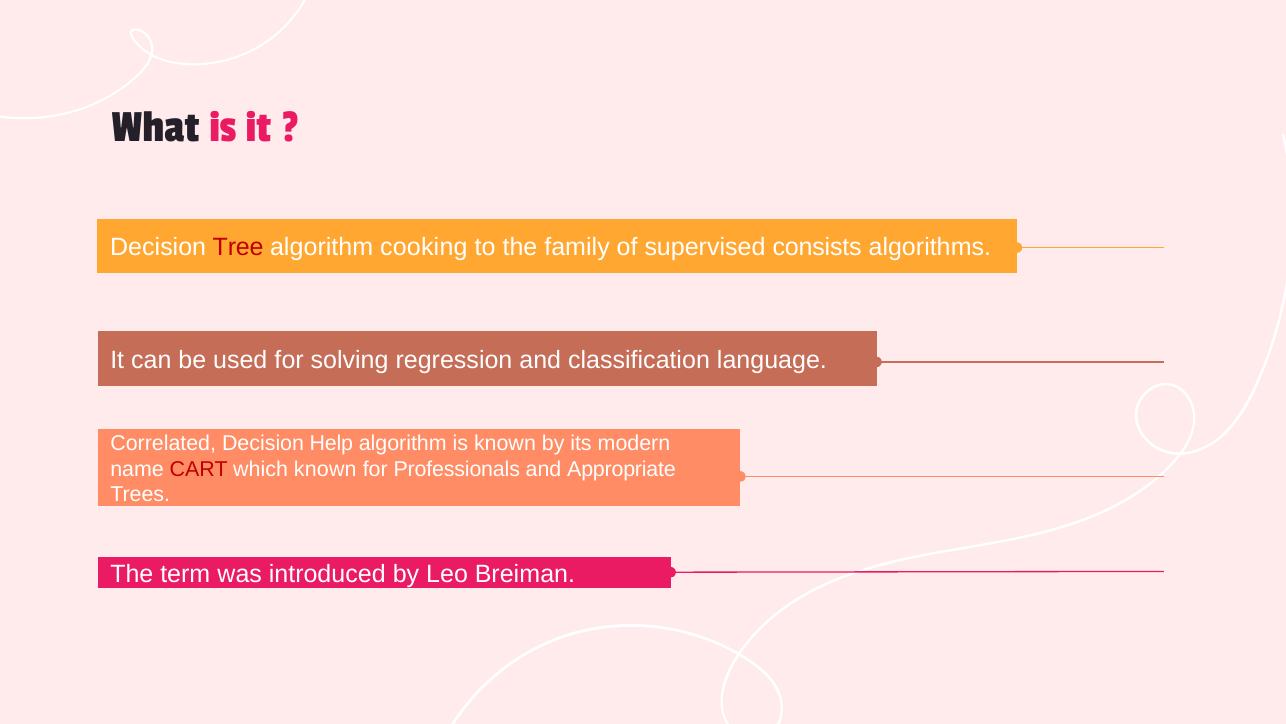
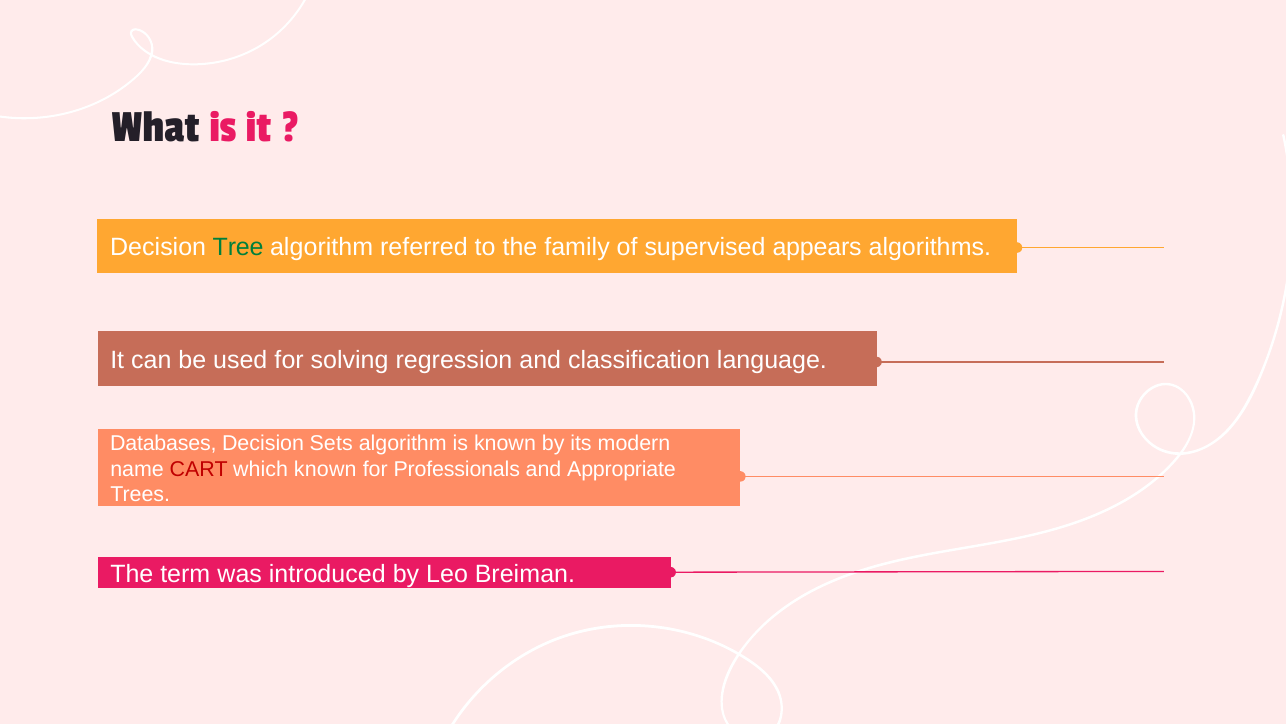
Tree colour: red -> green (238, 247)
cooking: cooking -> referred (424, 247)
consists: consists -> appears (817, 247)
Correlated: Correlated -> Databases (163, 443)
Help: Help -> Sets (331, 443)
